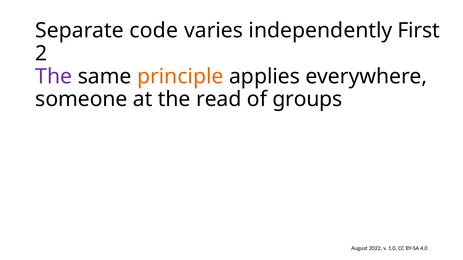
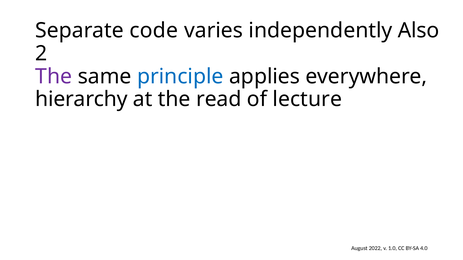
First: First -> Also (419, 31)
principle colour: orange -> blue (180, 77)
someone: someone -> hierarchy (81, 99)
groups: groups -> lecture (307, 99)
